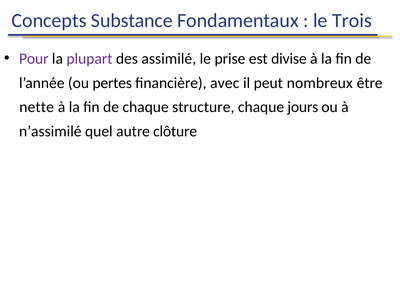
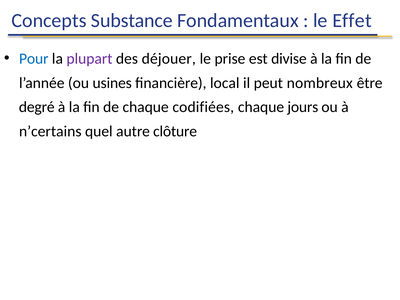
Trois: Trois -> Effet (352, 21)
Pour colour: purple -> blue (34, 59)
assimilé: assimilé -> déjouer (169, 59)
pertes: pertes -> usines (112, 83)
avec: avec -> local (225, 83)
nette: nette -> degré (37, 107)
structure: structure -> codifiées (203, 107)
n’assimilé: n’assimilé -> n’certains (50, 131)
